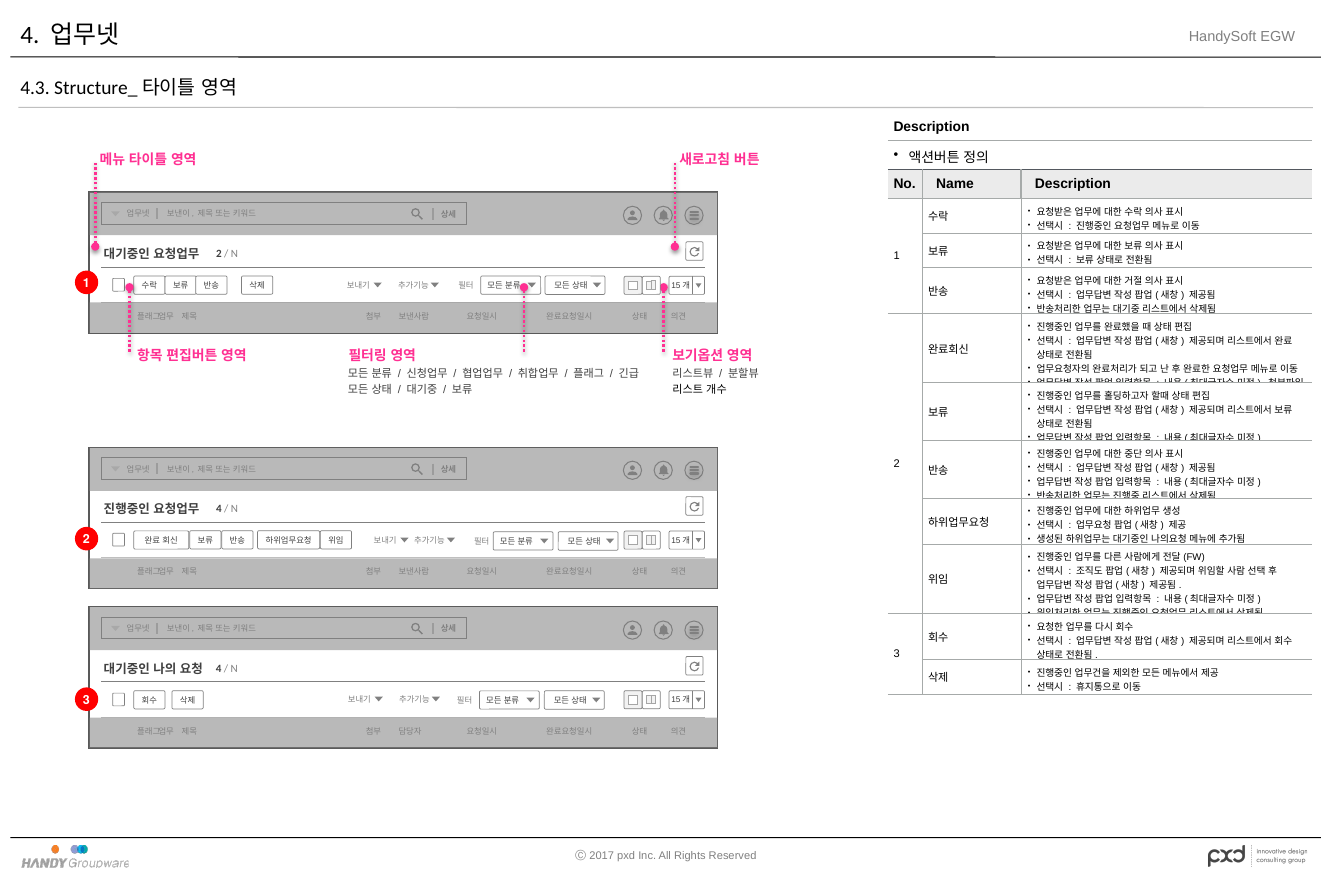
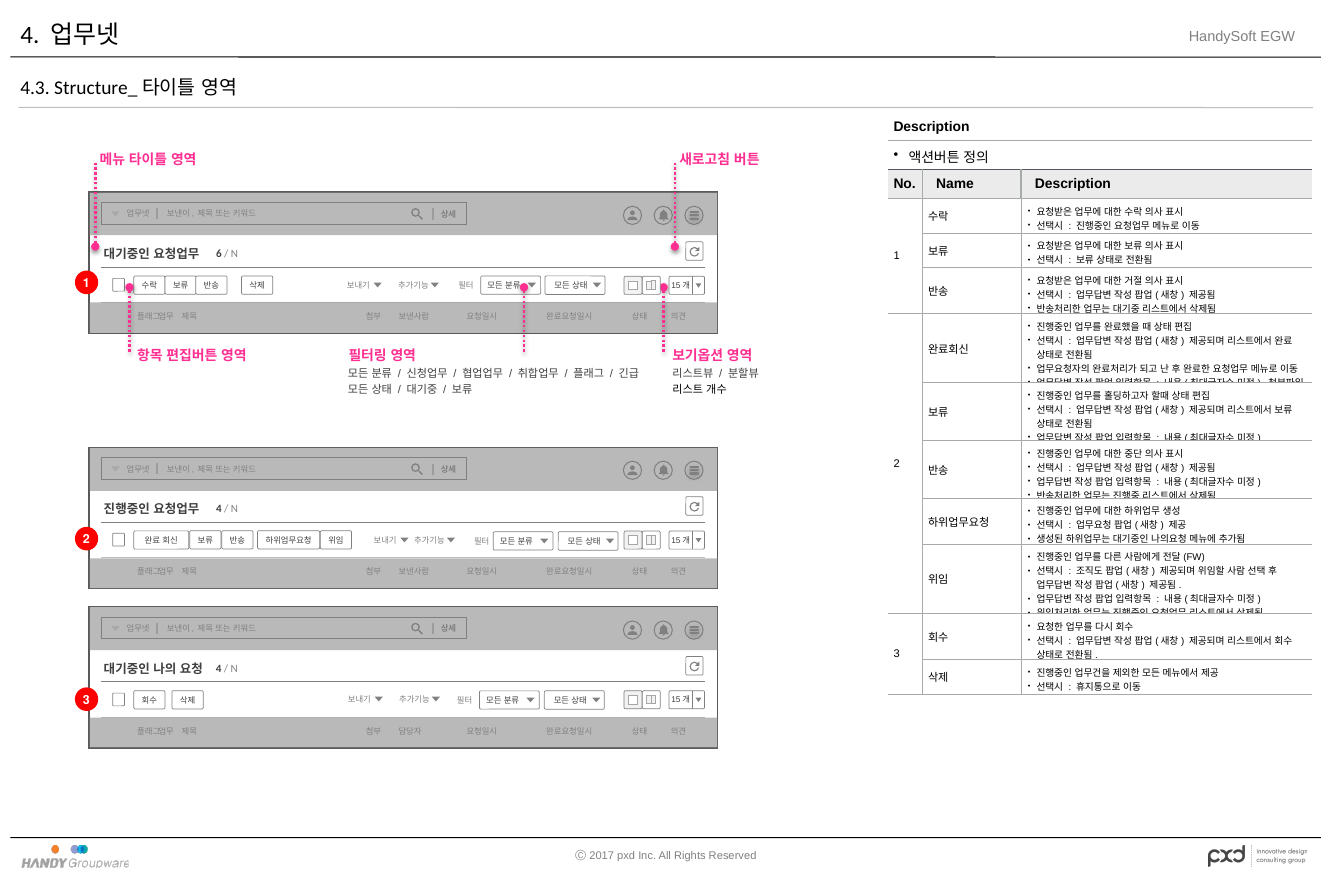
2: 2 -> 6 (219, 254)
